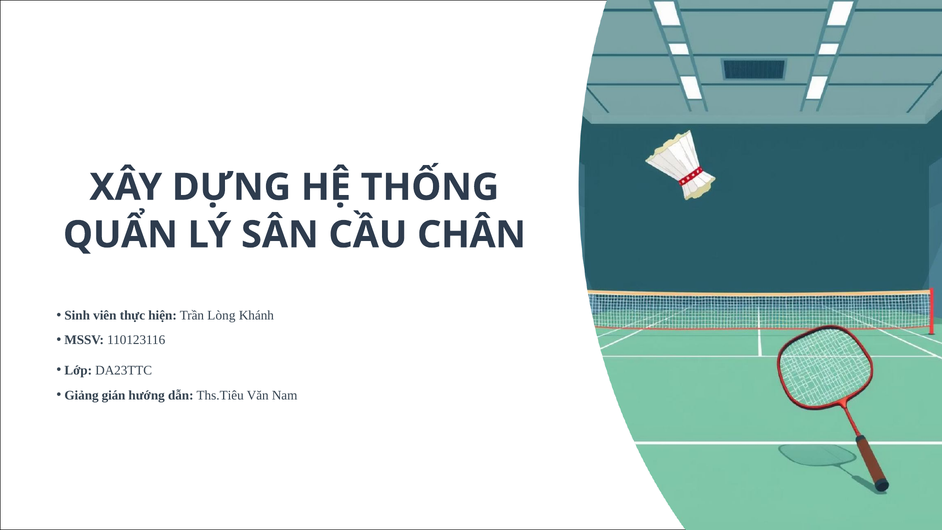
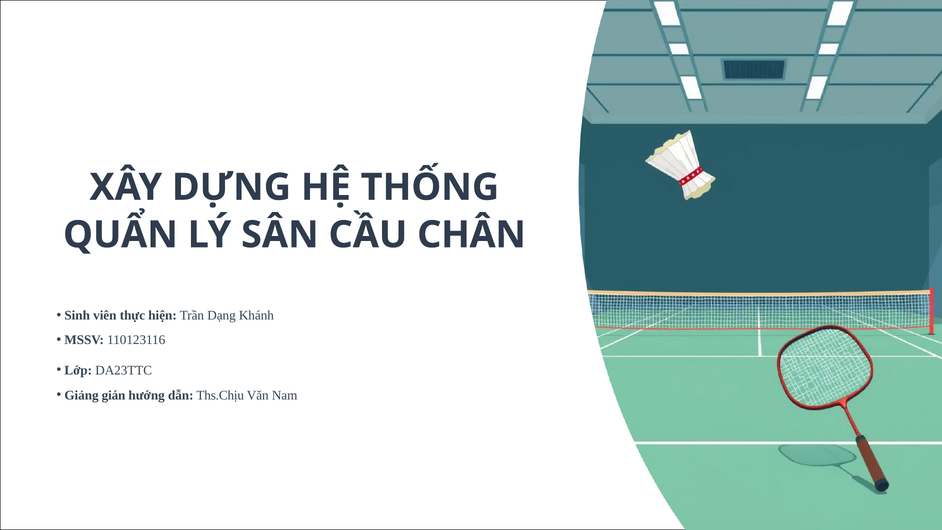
Lòng: Lòng -> Dạng (222, 315)
Ths.Tiêu: Ths.Tiêu -> Ths.Chịu (220, 395)
